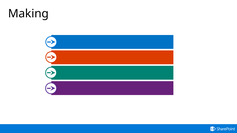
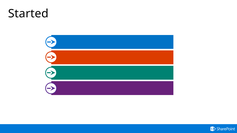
Making: Making -> Started (28, 14)
